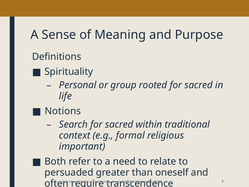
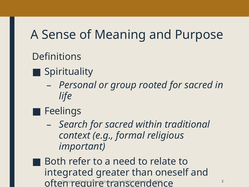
Notions: Notions -> Feelings (63, 111)
persuaded: persuaded -> integrated (69, 172)
